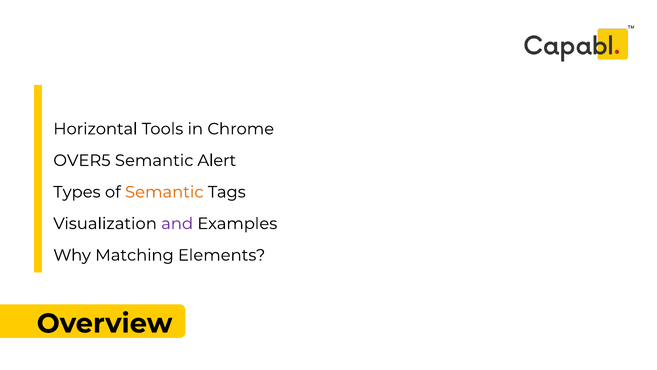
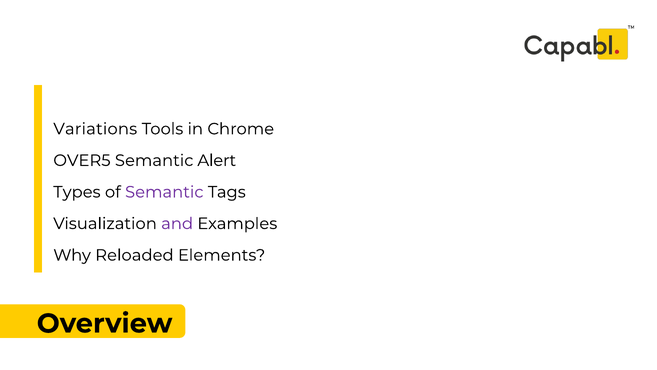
Horizontal: Horizontal -> Variations (95, 129)
Semantic colour: orange -> purple (164, 192)
Matching: Matching -> Reloaded (134, 255)
